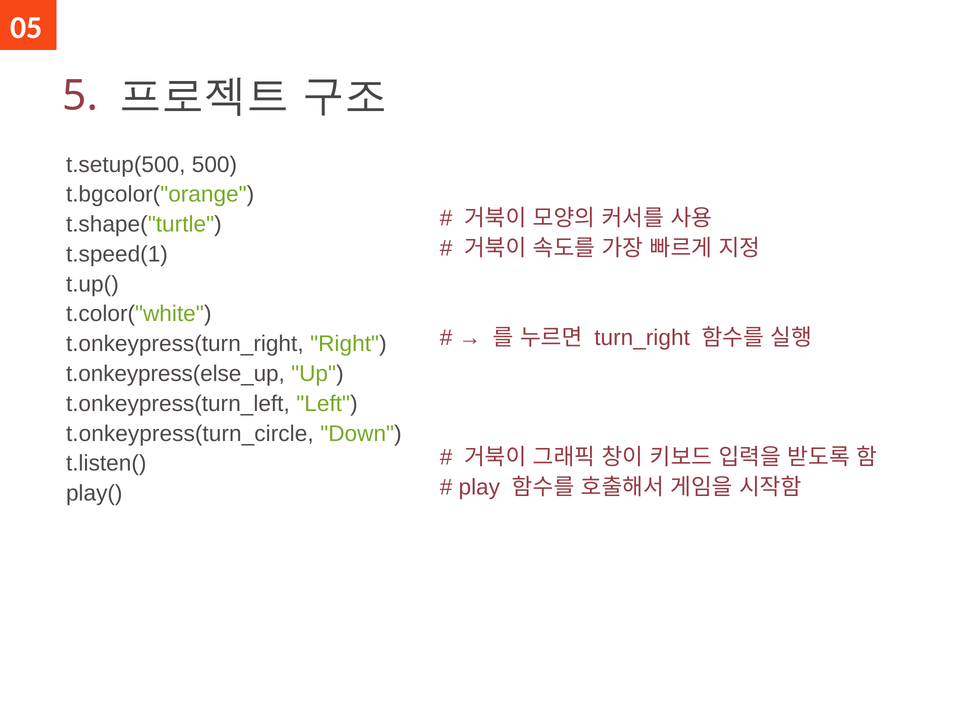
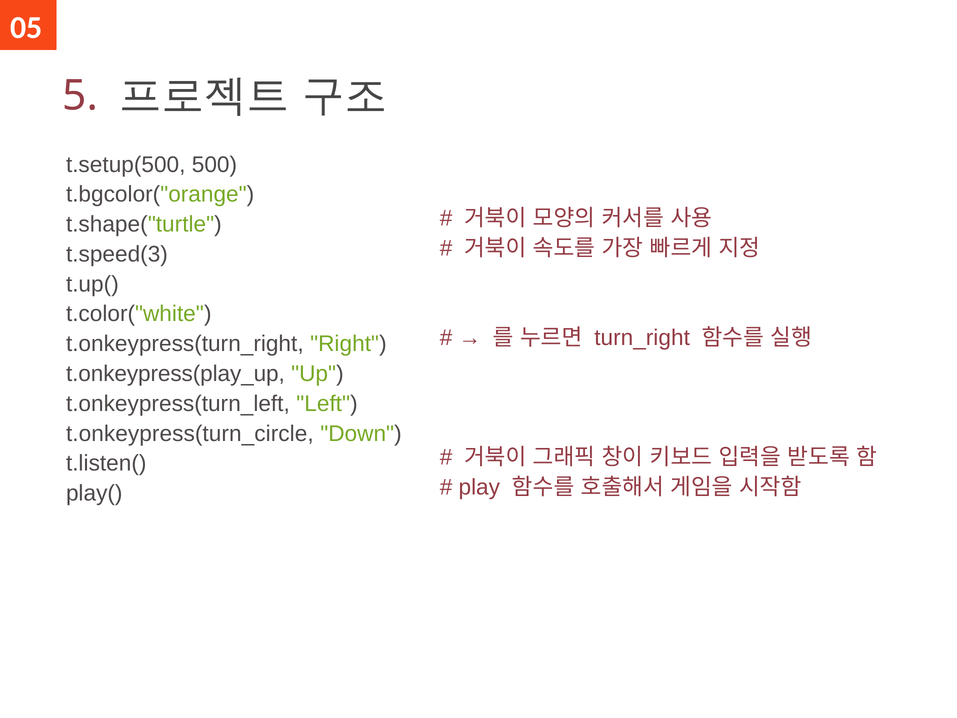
t.speed(1: t.speed(1 -> t.speed(3 (117, 254)
t.onkeypress(else_up: t.onkeypress(else_up -> t.onkeypress(play_up (175, 374)
